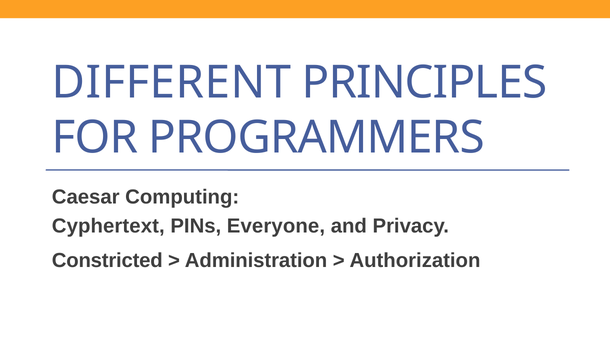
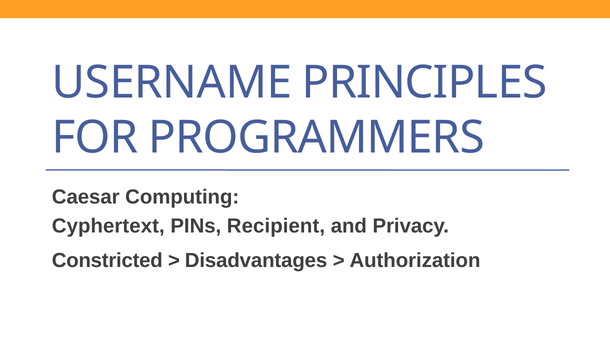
DIFFERENT: DIFFERENT -> USERNAME (172, 83)
Everyone: Everyone -> Recipient (276, 226)
Administration: Administration -> Disadvantages (256, 261)
